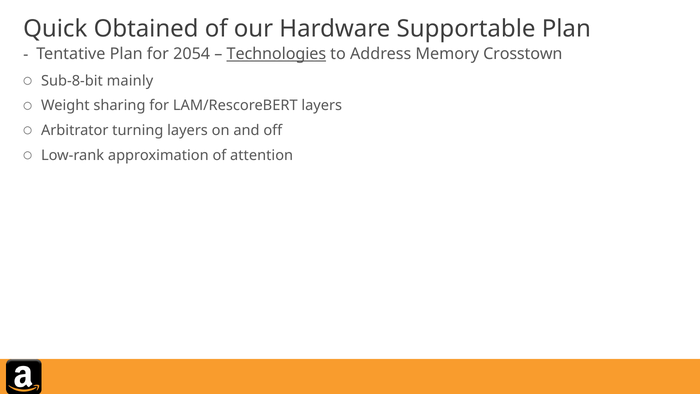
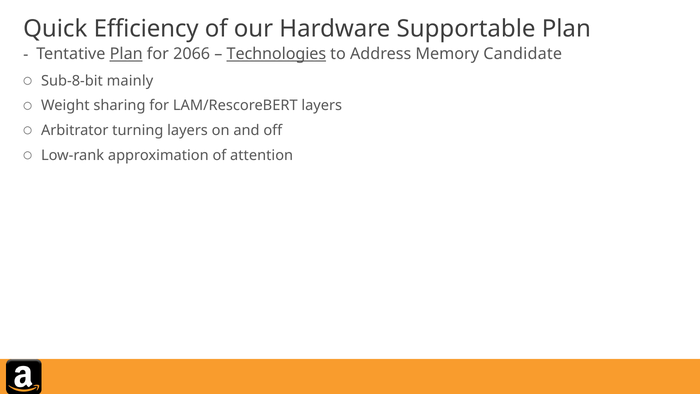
Obtained: Obtained -> Efficiency (146, 29)
Plan underline: none -> present (126, 54)
2054: 2054 -> 2066 (192, 54)
Crosstown: Crosstown -> Candidate (523, 54)
